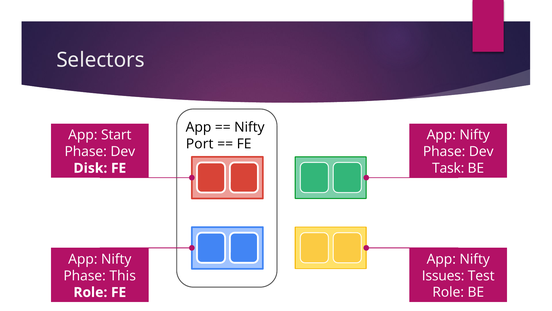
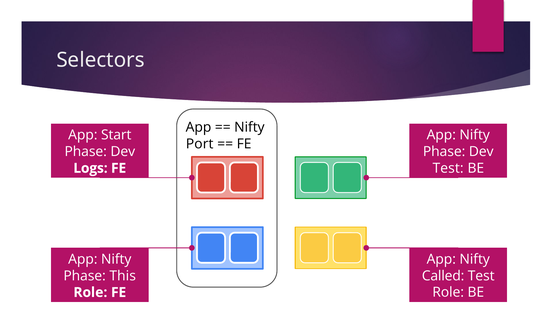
Disk: Disk -> Logs (90, 168)
Task: Task -> Test (448, 168)
Issues: Issues -> Called (443, 275)
